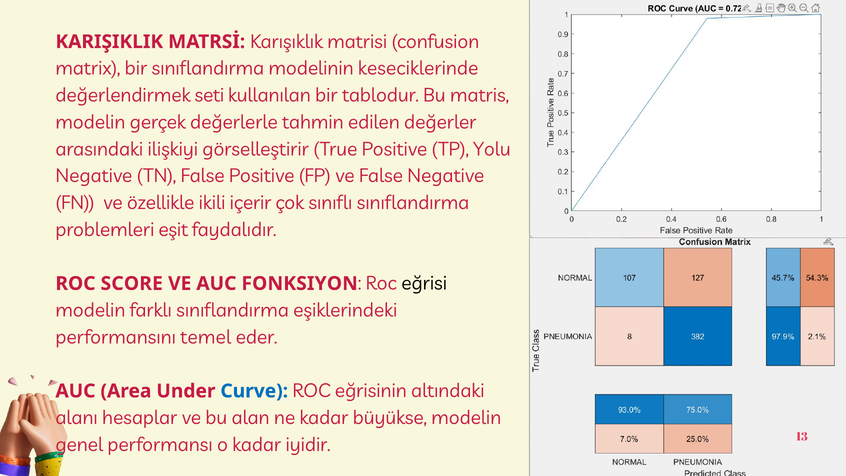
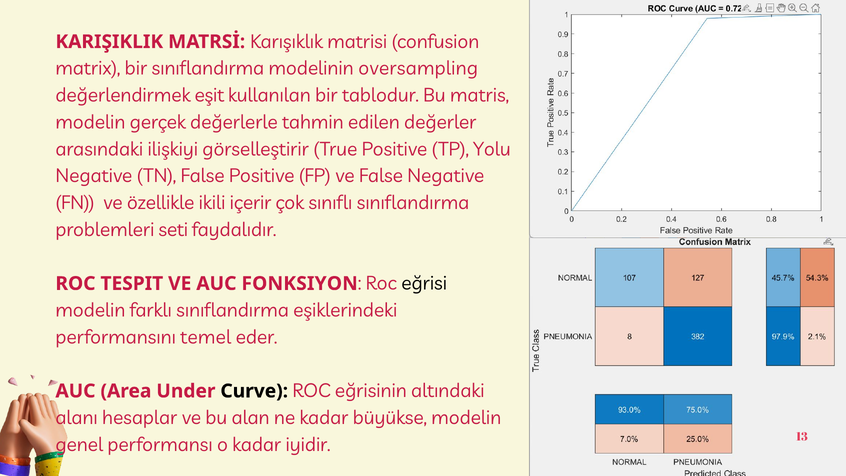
keseciklerinde: keseciklerinde -> oversampling (418, 69)
seti: seti -> eşit (209, 95)
eşit: eşit -> seti (173, 230)
SCORE: SCORE -> TESPIT (132, 284)
Curve colour: blue -> black (254, 391)
